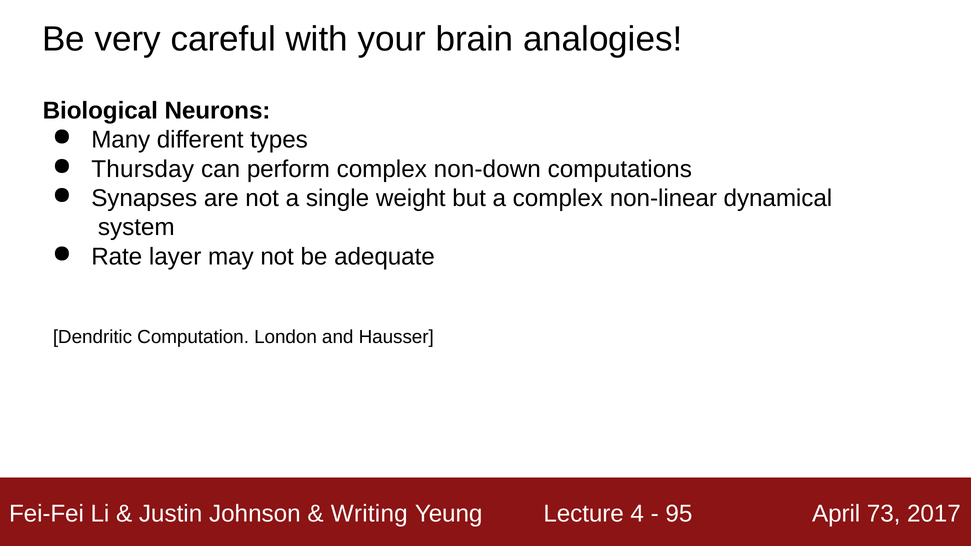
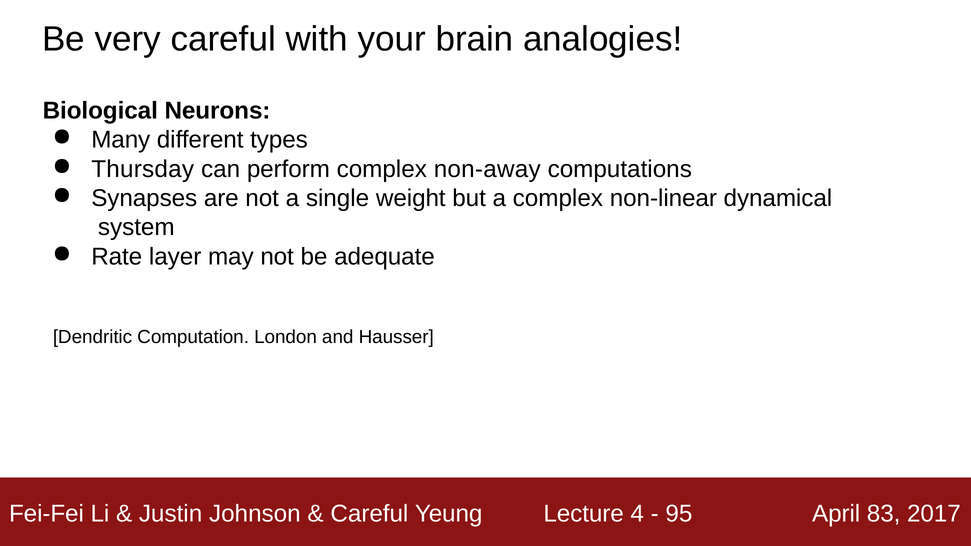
non-down: non-down -> non-away (487, 169)
Writing: Writing -> Careful (369, 514)
73: 73 -> 83 (884, 514)
